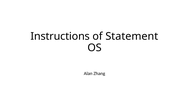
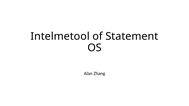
Instructions: Instructions -> Intelmetool (60, 36)
